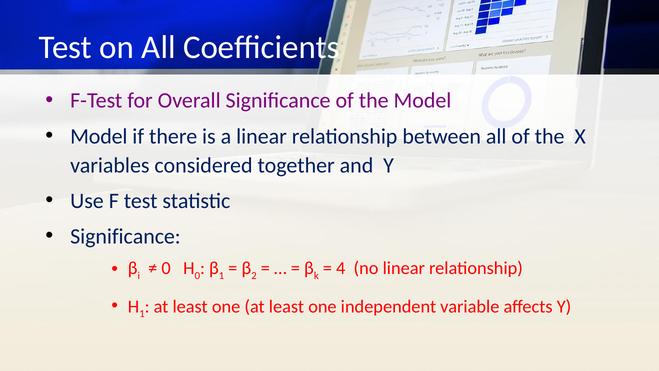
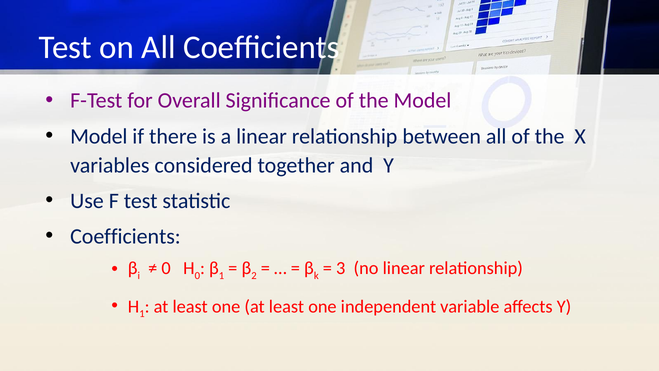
Significance: Significance -> Coefficients (125, 236)
4: 4 -> 3 (341, 268)
